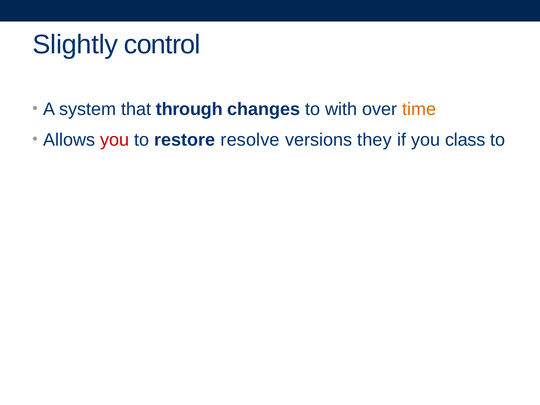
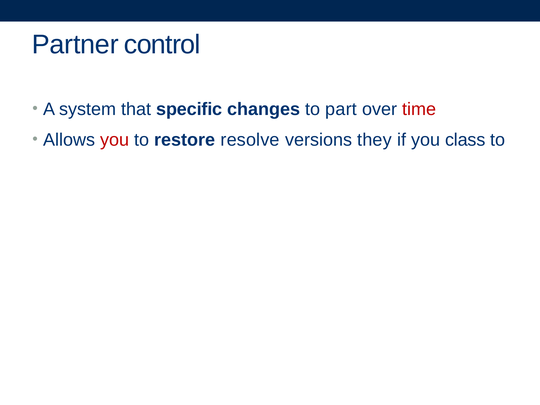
Slightly: Slightly -> Partner (75, 45)
through: through -> specific (189, 109)
with: with -> part (341, 109)
time colour: orange -> red (419, 109)
